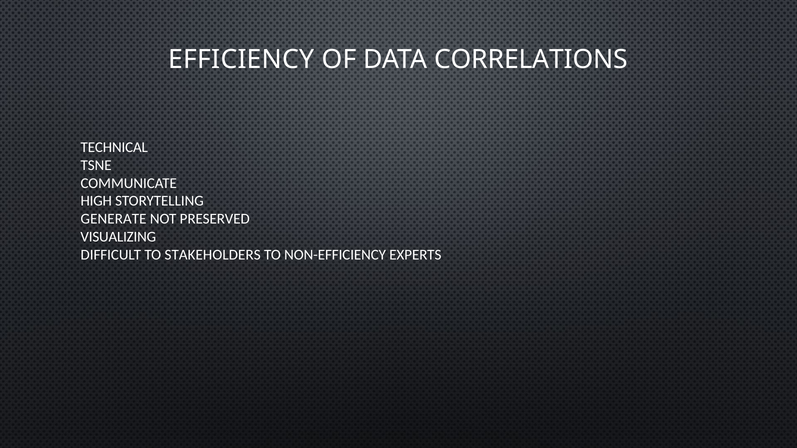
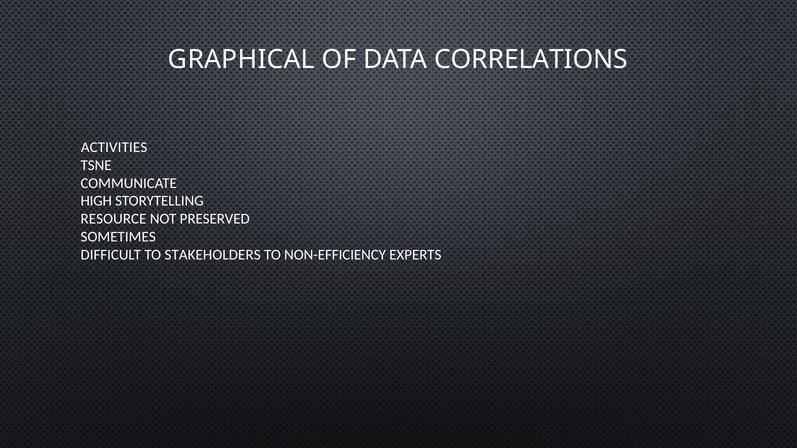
EFFICIENCY: EFFICIENCY -> GRAPHICAL (241, 59)
TECHNICAL: TECHNICAL -> ACTIVITIES (114, 147)
GENERATE: GENERATE -> RESOURCE (114, 219)
VISUALIZING: VISUALIZING -> SOMETIMES (118, 237)
